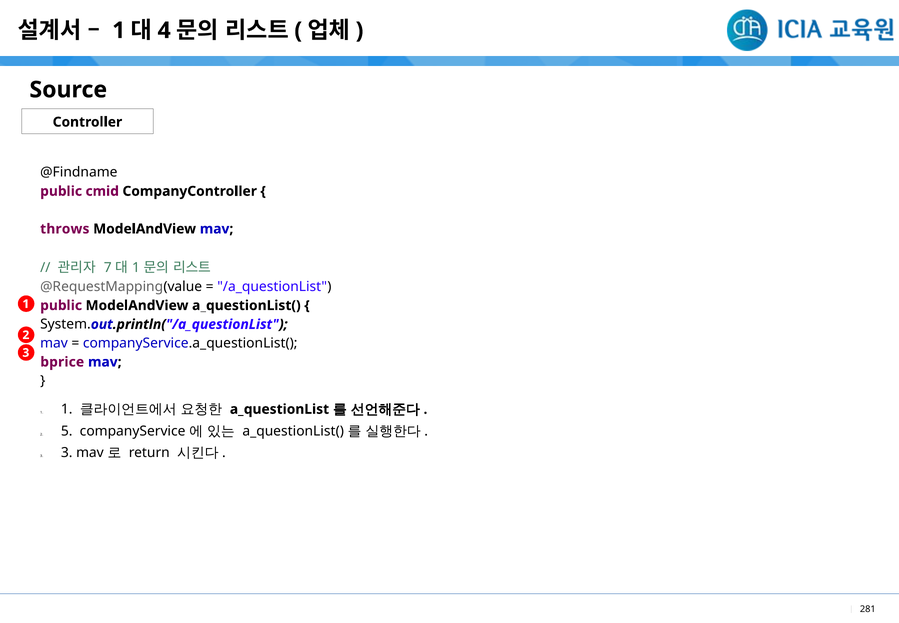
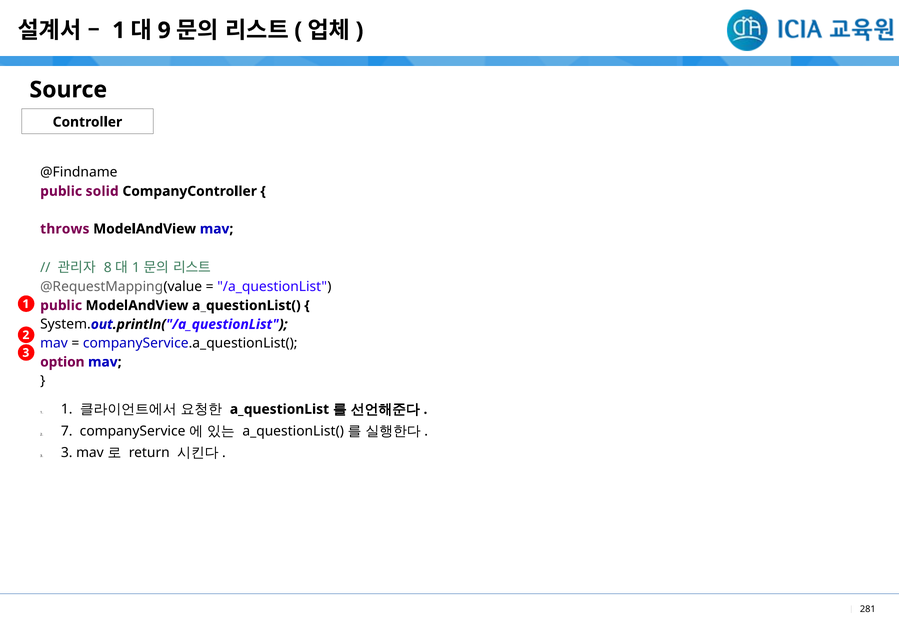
4: 4 -> 9 (164, 30)
cmid: cmid -> solid (102, 191)
7: 7 -> 8 (108, 268)
bprice: bprice -> option (62, 362)
5: 5 -> 7 (67, 431)
